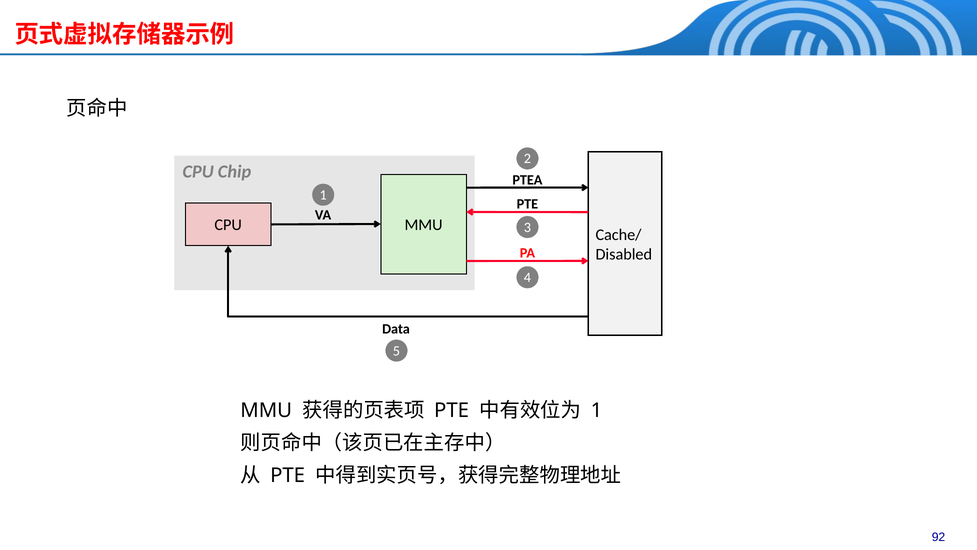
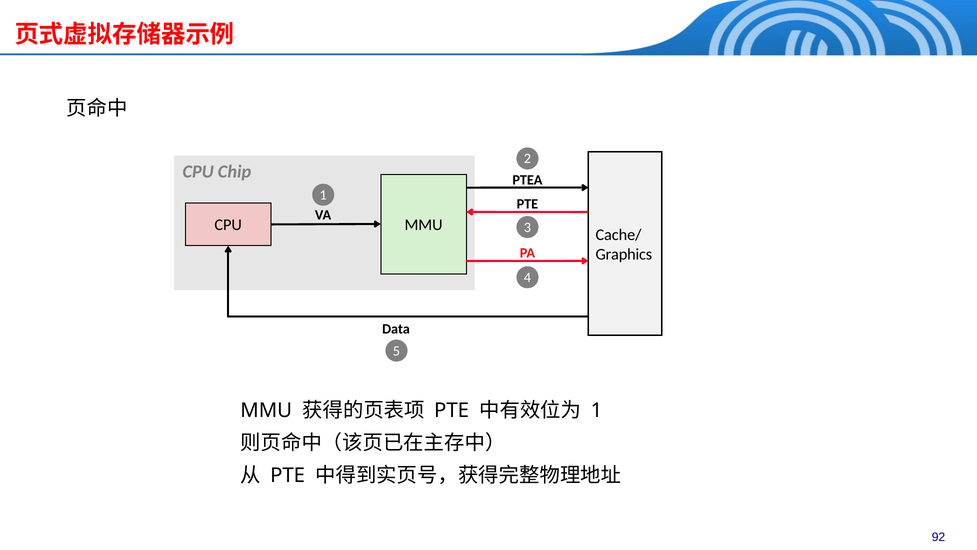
Disabled: Disabled -> Graphics (624, 254)
